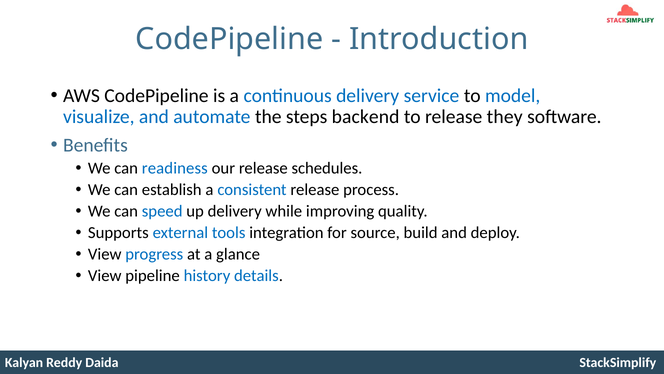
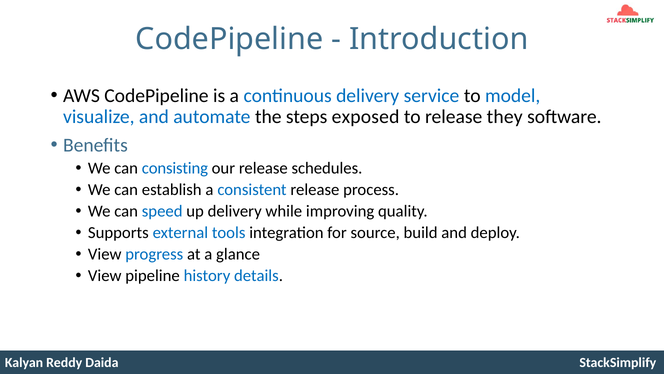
backend: backend -> exposed (366, 117)
readiness: readiness -> consisting (175, 168)
